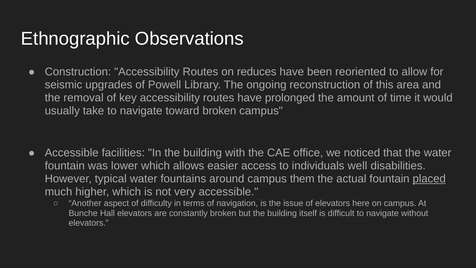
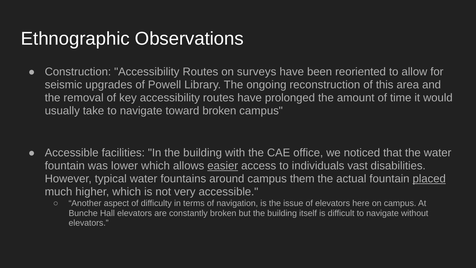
reduces: reduces -> surveys (257, 72)
easier underline: none -> present (223, 166)
well: well -> vast (358, 166)
